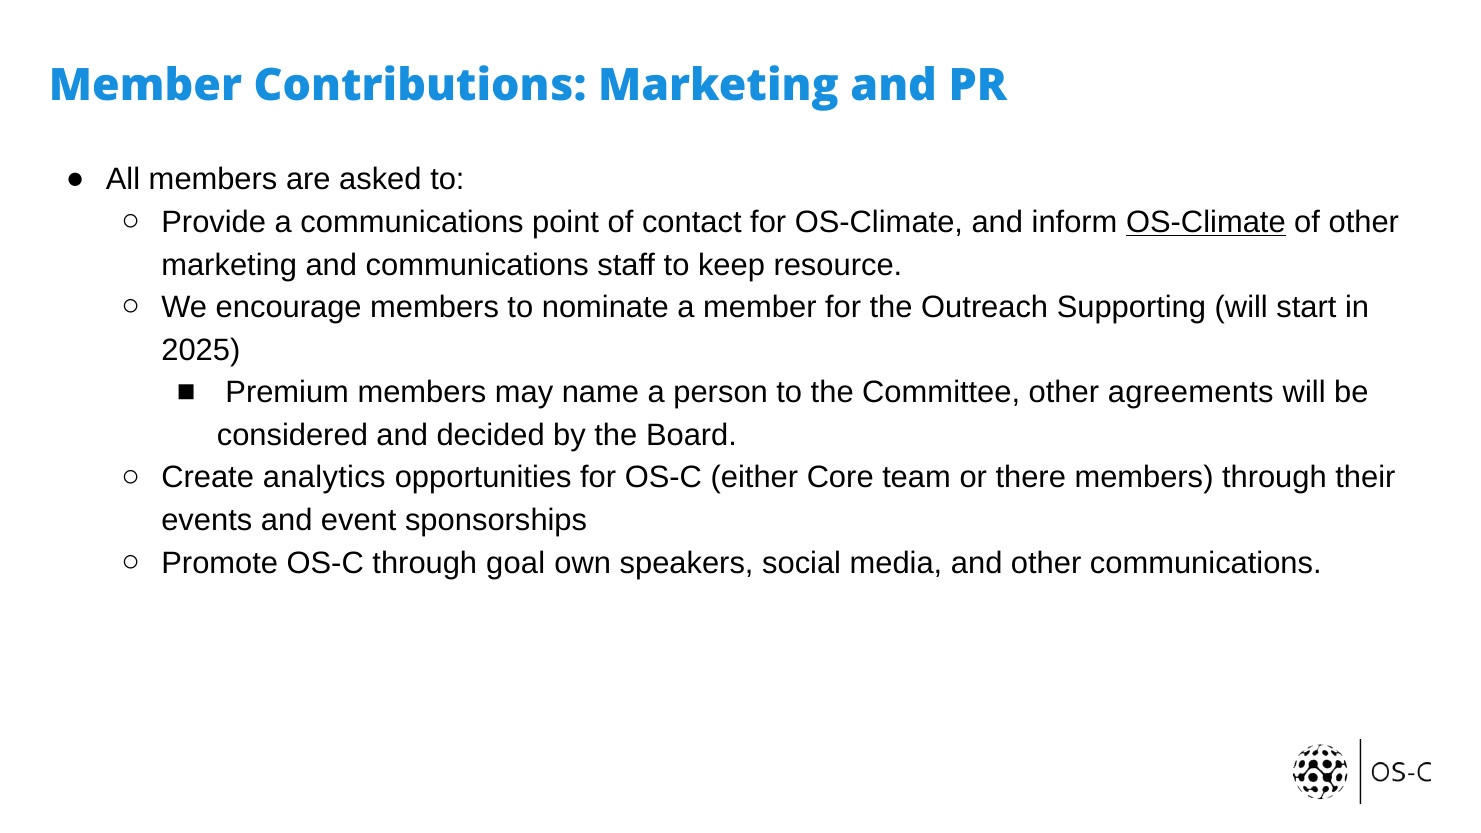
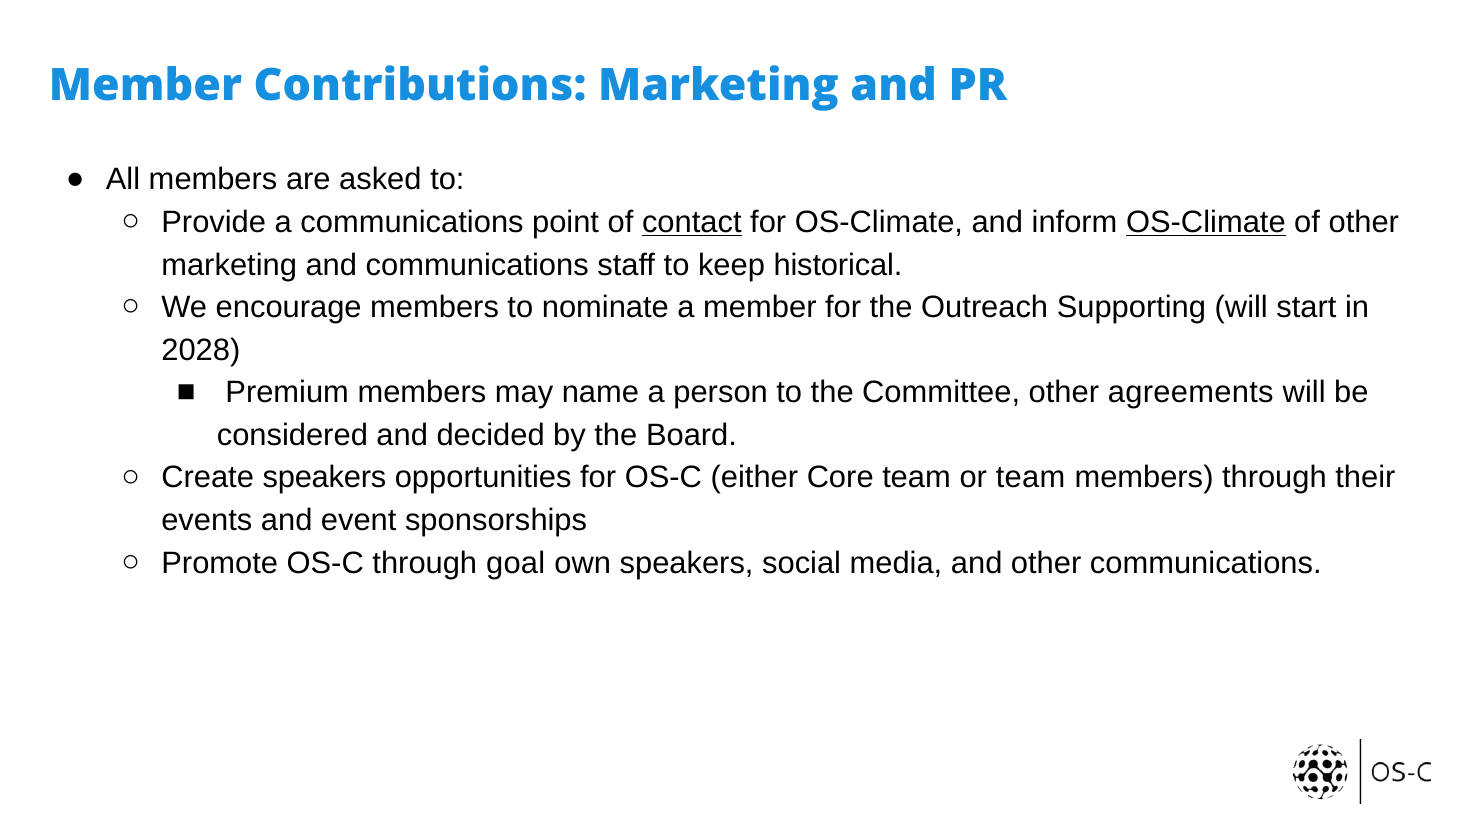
contact underline: none -> present (692, 222)
resource: resource -> historical (838, 265)
2025: 2025 -> 2028 (201, 350)
Create analytics: analytics -> speakers (325, 478)
or there: there -> team (1031, 478)
